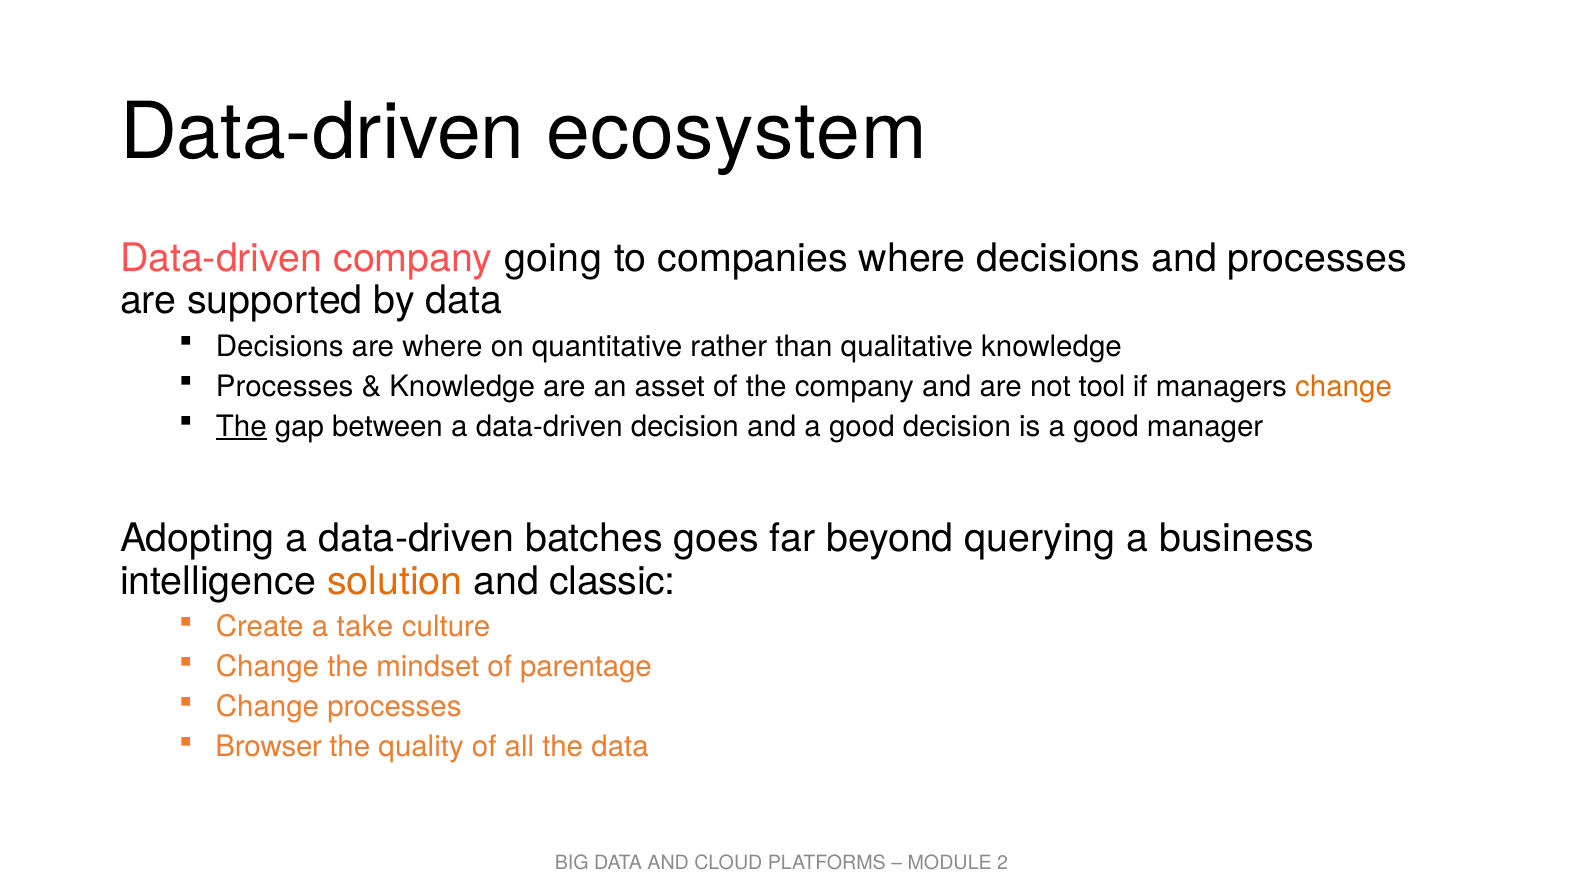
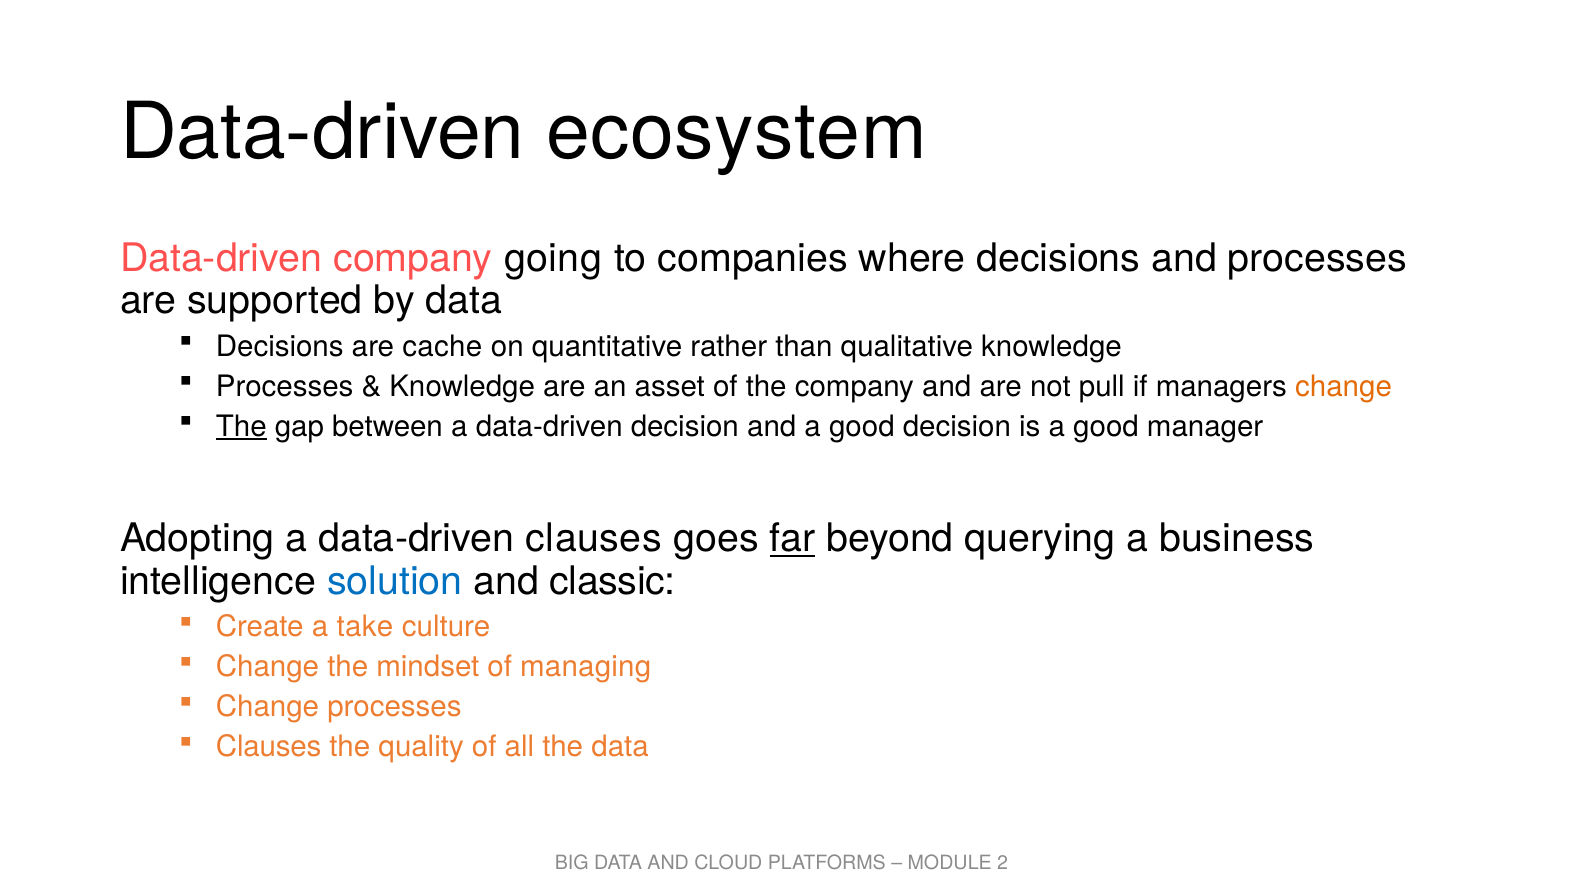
are where: where -> cache (442, 346)
tool: tool -> pull (1102, 387)
data-driven batches: batches -> clauses (594, 539)
far underline: none -> present (793, 539)
solution colour: orange -> blue (395, 582)
parentage: parentage -> managing (586, 667)
Browser: Browser -> Clauses (269, 747)
